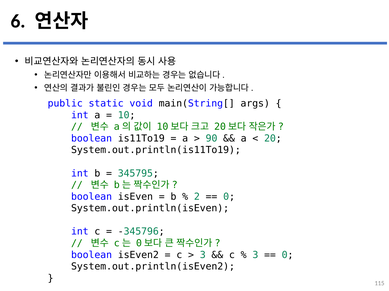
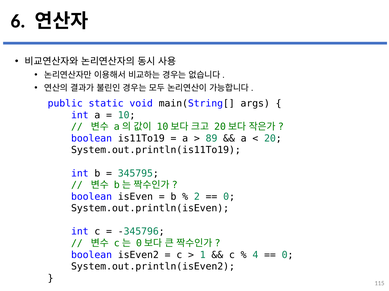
90: 90 -> 89 (212, 139)
3: 3 -> 1 (203, 255)
3: 3 -> 4 (255, 255)
